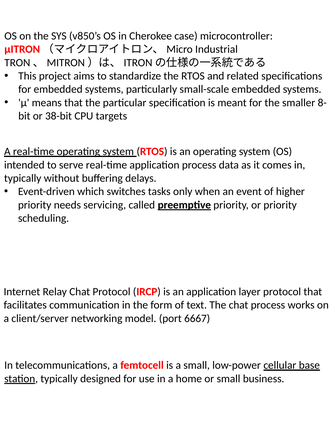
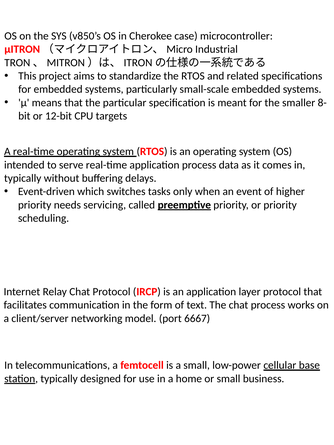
38-bit: 38-bit -> 12-bit (59, 116)
